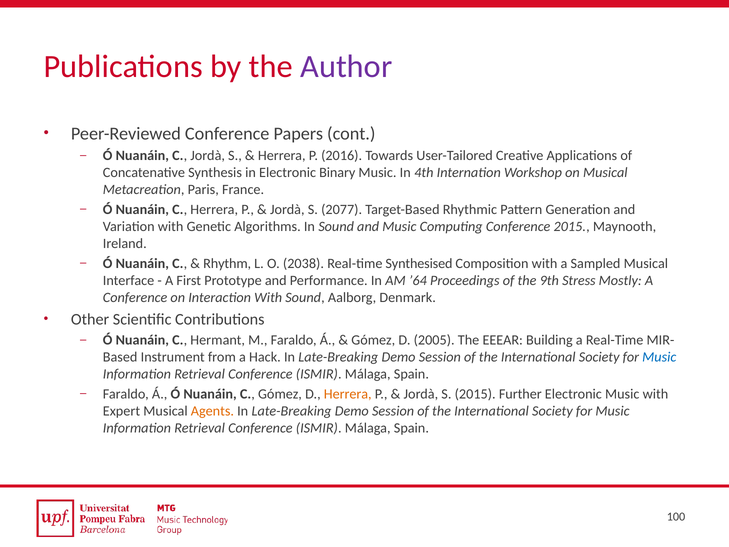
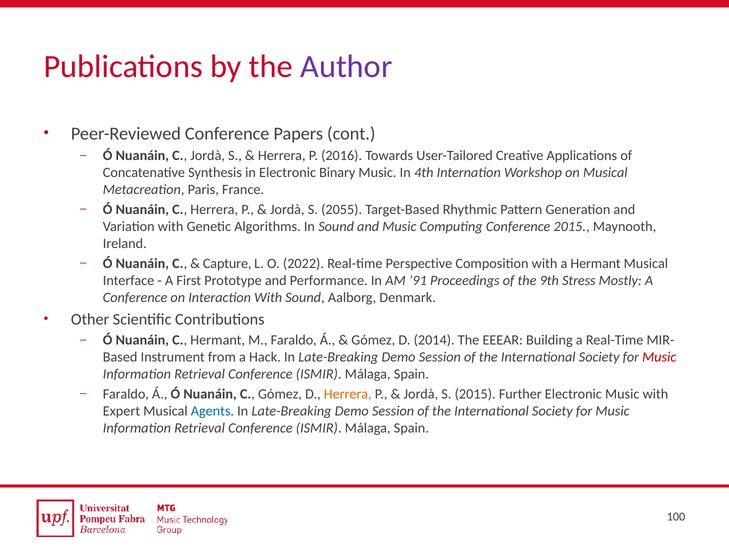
2077: 2077 -> 2055 (342, 210)
Rhythm: Rhythm -> Capture (227, 263)
2038: 2038 -> 2022 (303, 263)
Synthesised: Synthesised -> Perspective (419, 263)
a Sampled: Sampled -> Hermant (596, 263)
’64: ’64 -> ’91 (418, 280)
2005: 2005 -> 2014 (434, 340)
Music colour: blue -> red (659, 357)
Agents colour: orange -> blue (212, 411)
